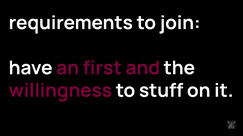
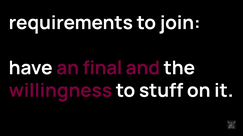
first: first -> final (102, 68)
